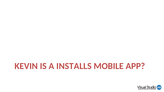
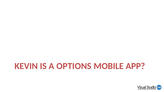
INSTALLS: INSTALLS -> OPTIONS (74, 66)
